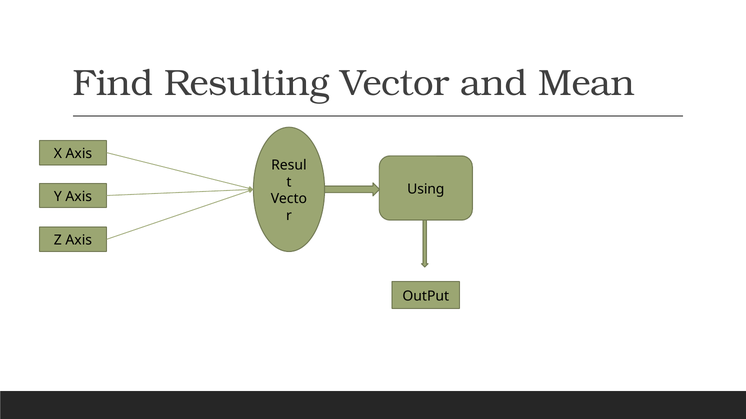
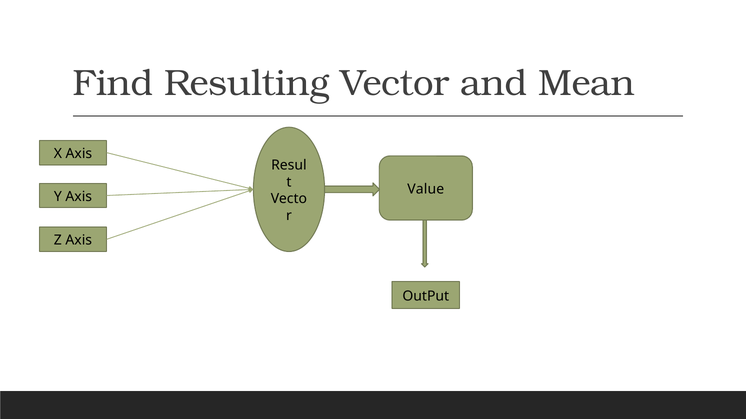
Using: Using -> Value (426, 189)
